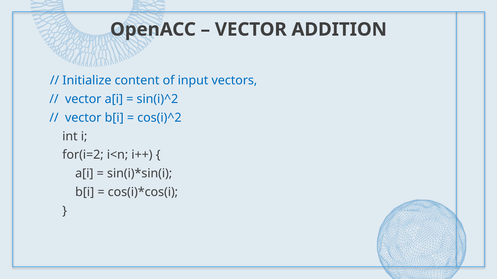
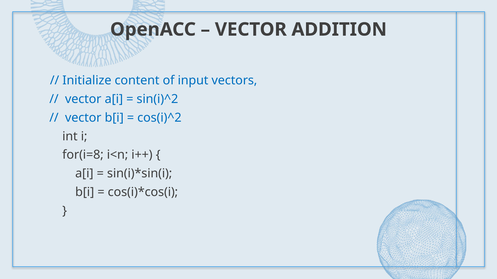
for(i=2: for(i=2 -> for(i=8 (83, 155)
